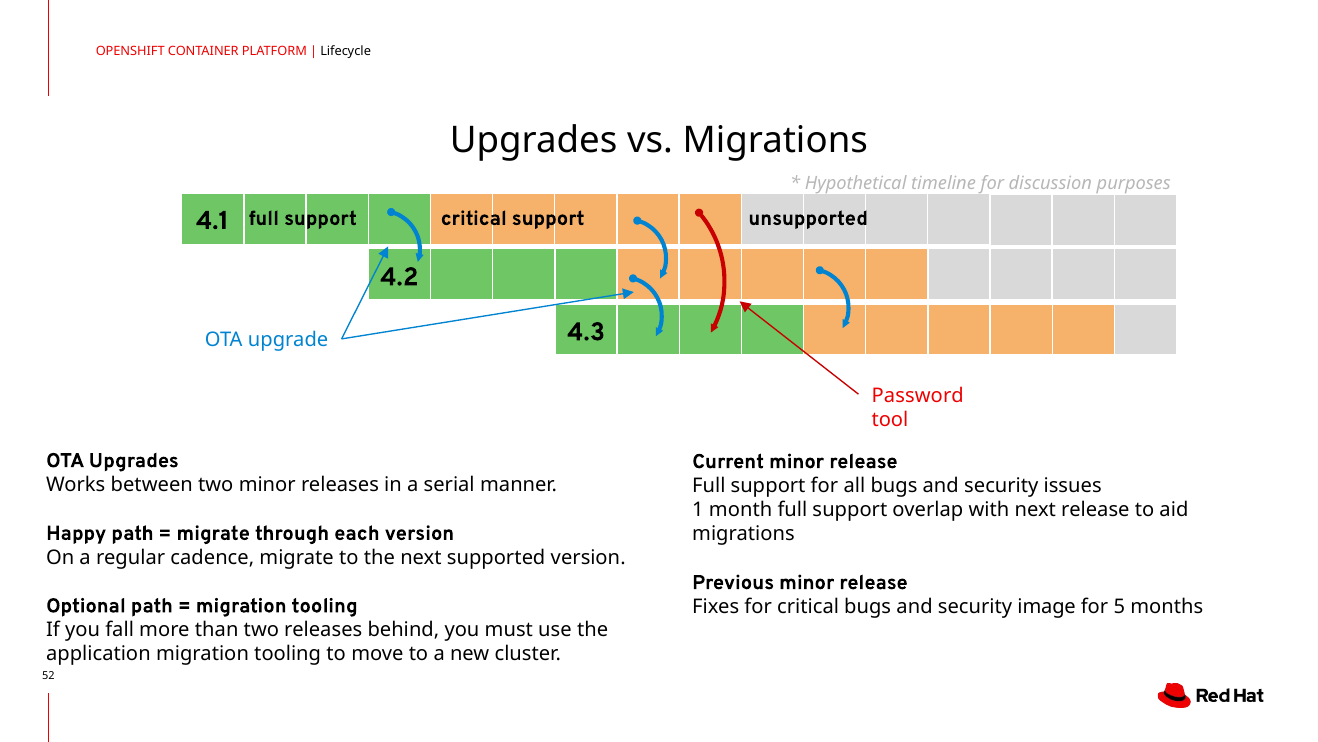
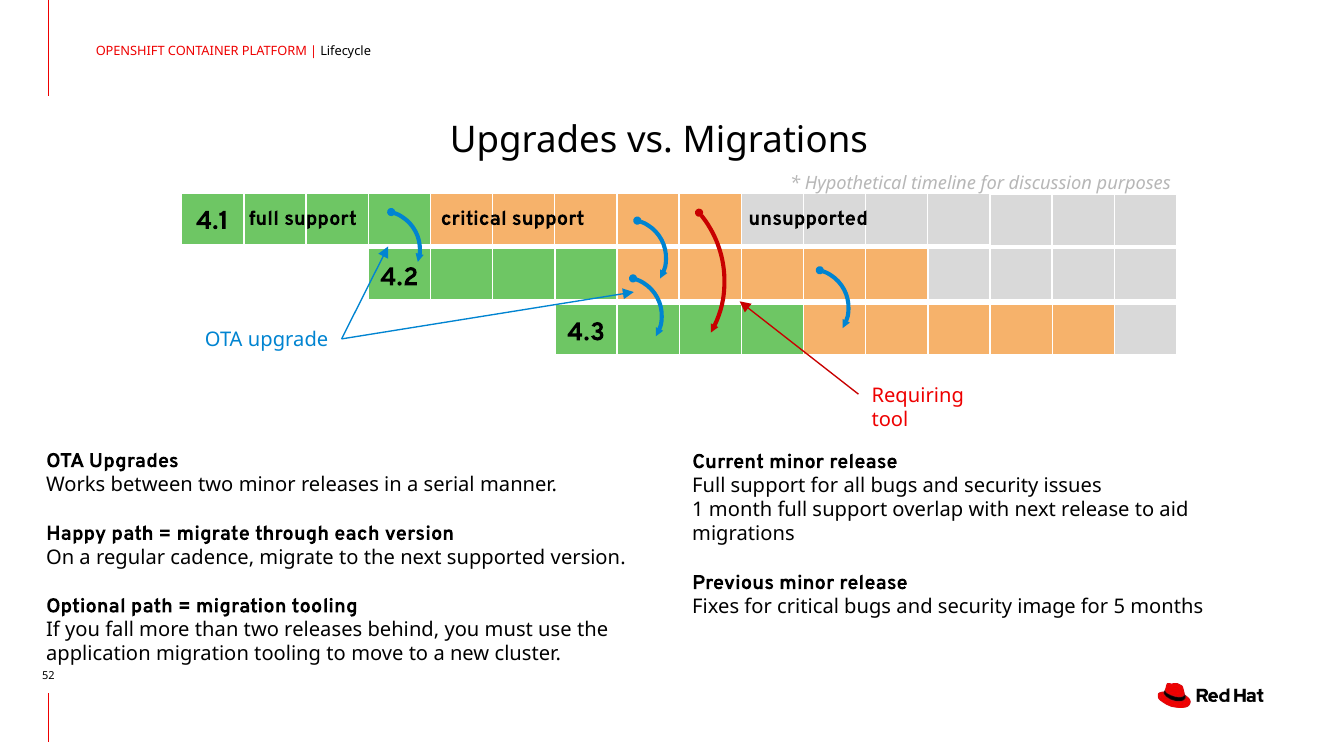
Password: Password -> Requiring (918, 395)
